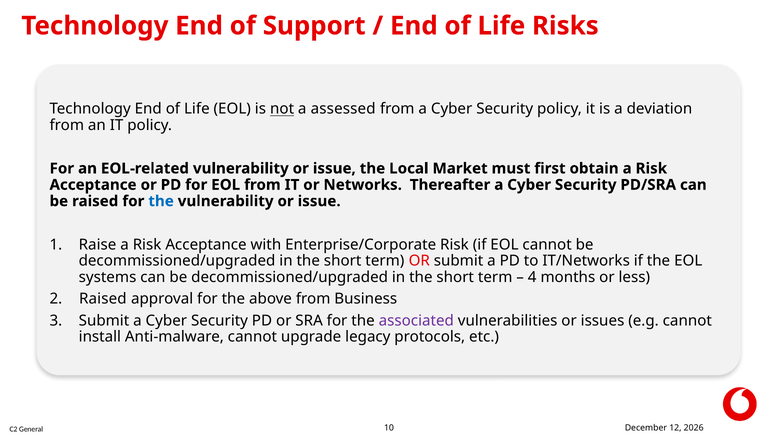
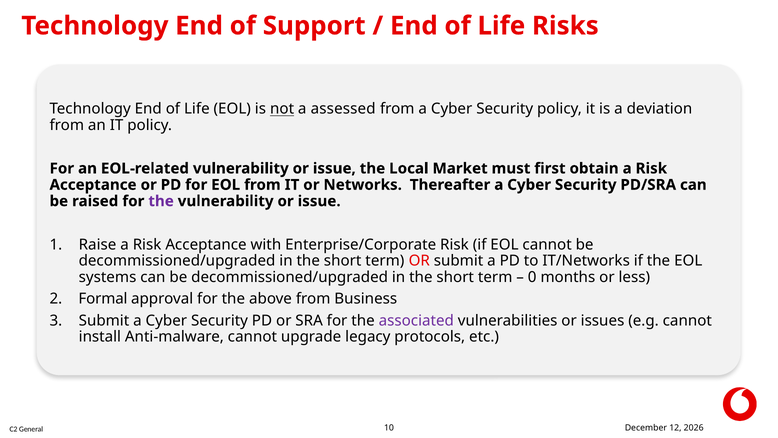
the colour: blue -> purple (161, 201)
4: 4 -> 0 (532, 277)
Raised: Raised -> Formal (103, 299)
